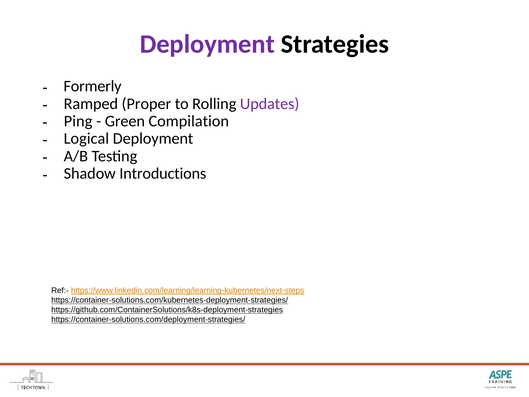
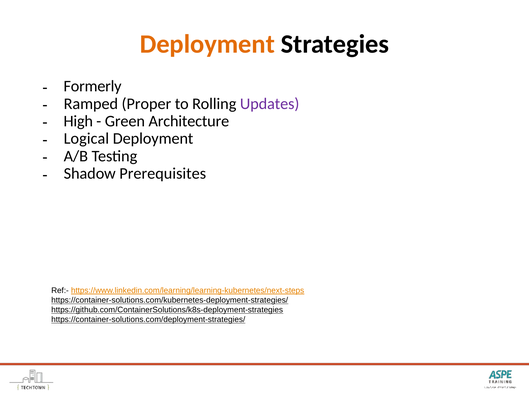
Deployment colour: purple -> orange (207, 44)
Ping: Ping -> High (78, 121)
Compilation: Compilation -> Architecture (189, 121)
Introductions: Introductions -> Prerequisites (163, 173)
